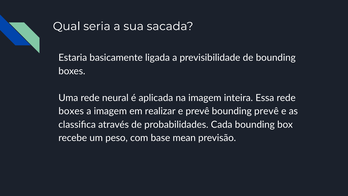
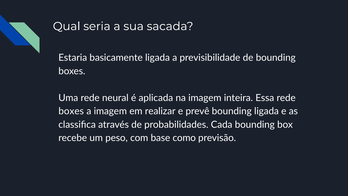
bounding prevê: prevê -> ligada (266, 111)
mean: mean -> como (184, 138)
